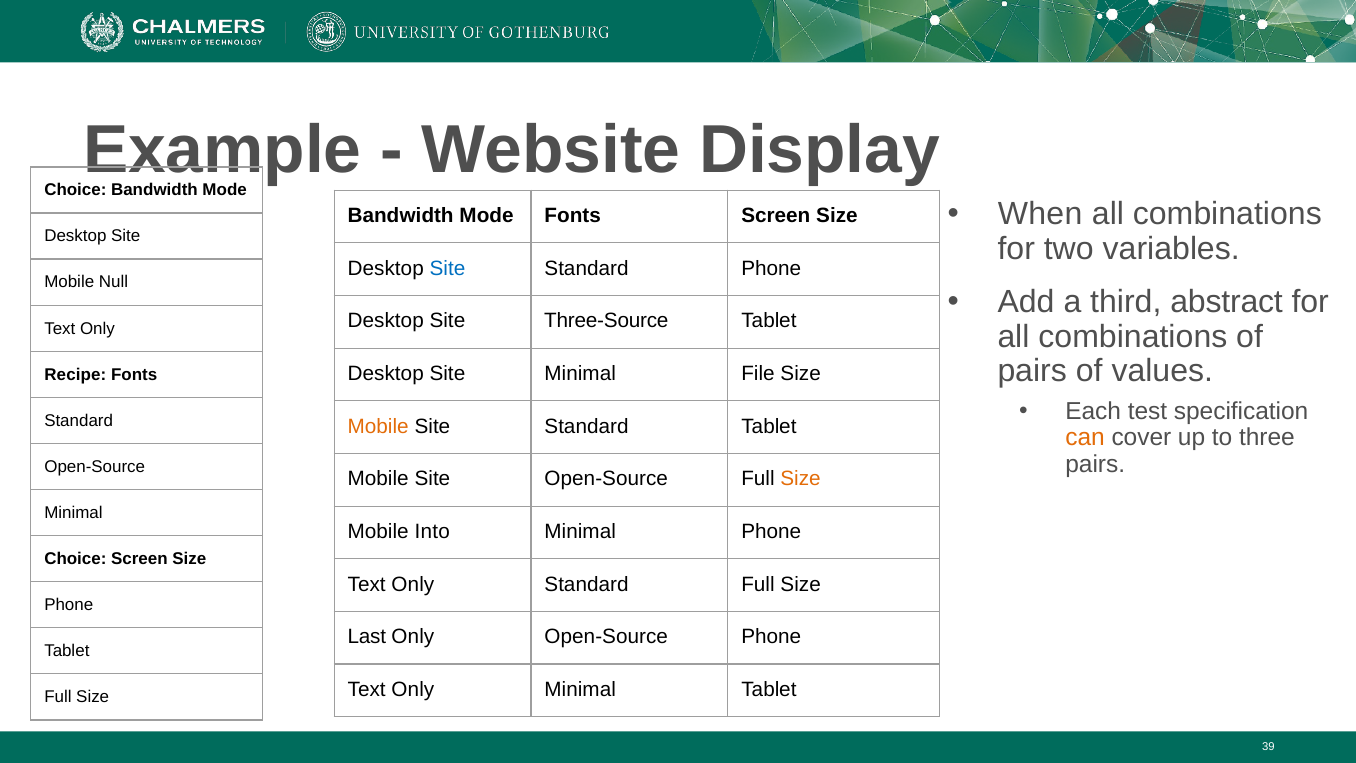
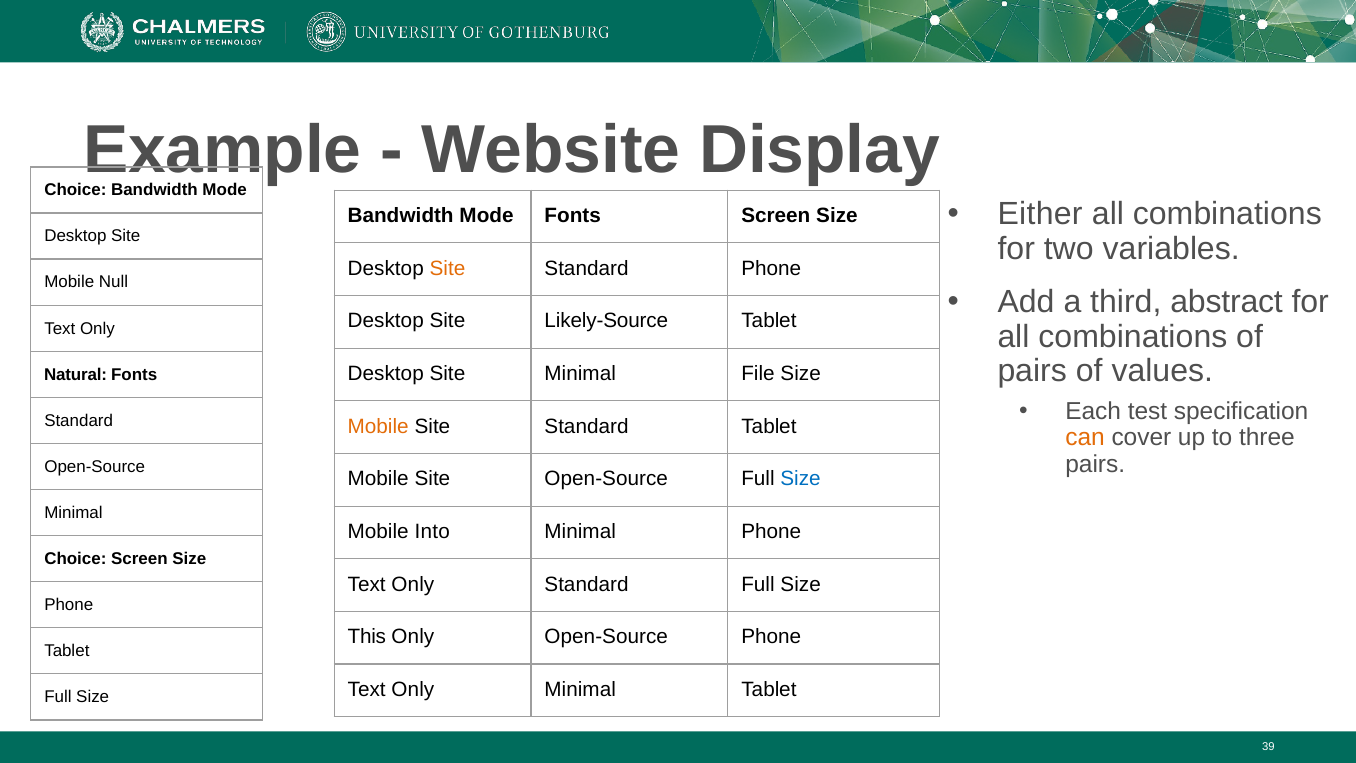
When: When -> Either (1040, 214)
Site colour: blue -> orange (447, 268)
Three-Source: Three-Source -> Likely-Source (606, 321)
Recipe: Recipe -> Natural (76, 374)
Size colour: orange -> blue (801, 479)
Last: Last -> This (367, 637)
